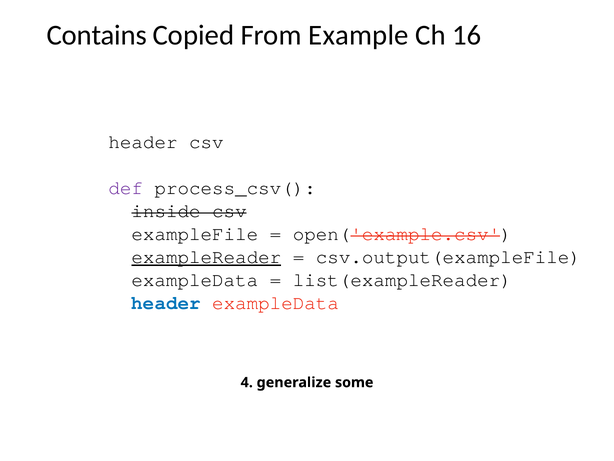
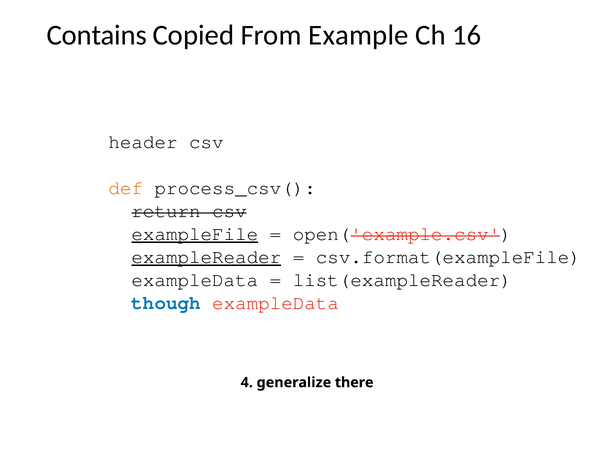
def colour: purple -> orange (126, 188)
inside: inside -> return (166, 211)
exampleFile underline: none -> present (195, 234)
csv.output(exampleFile: csv.output(exampleFile -> csv.format(exampleFile (448, 257)
header: header -> though (166, 303)
some: some -> there (354, 382)
